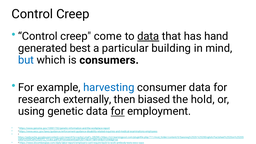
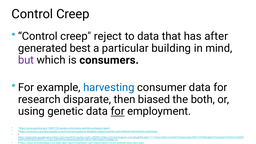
come: come -> reject (108, 36)
data underline: present -> none (148, 36)
hand: hand -> after (216, 36)
but colour: blue -> purple (26, 60)
externally: externally -> disparate (87, 99)
hold: hold -> both (203, 99)
